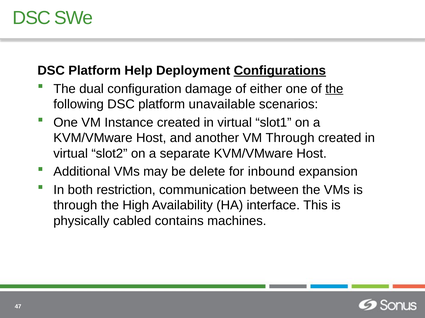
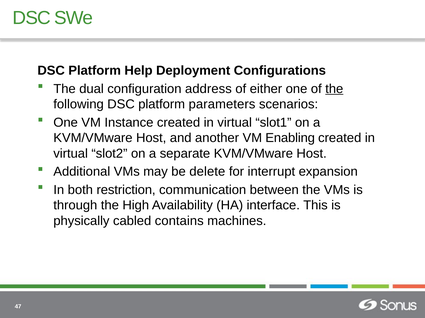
Configurations underline: present -> none (280, 71)
damage: damage -> address (208, 89)
unavailable: unavailable -> parameters (222, 105)
VM Through: Through -> Enabling (290, 138)
inbound: inbound -> interrupt (271, 172)
